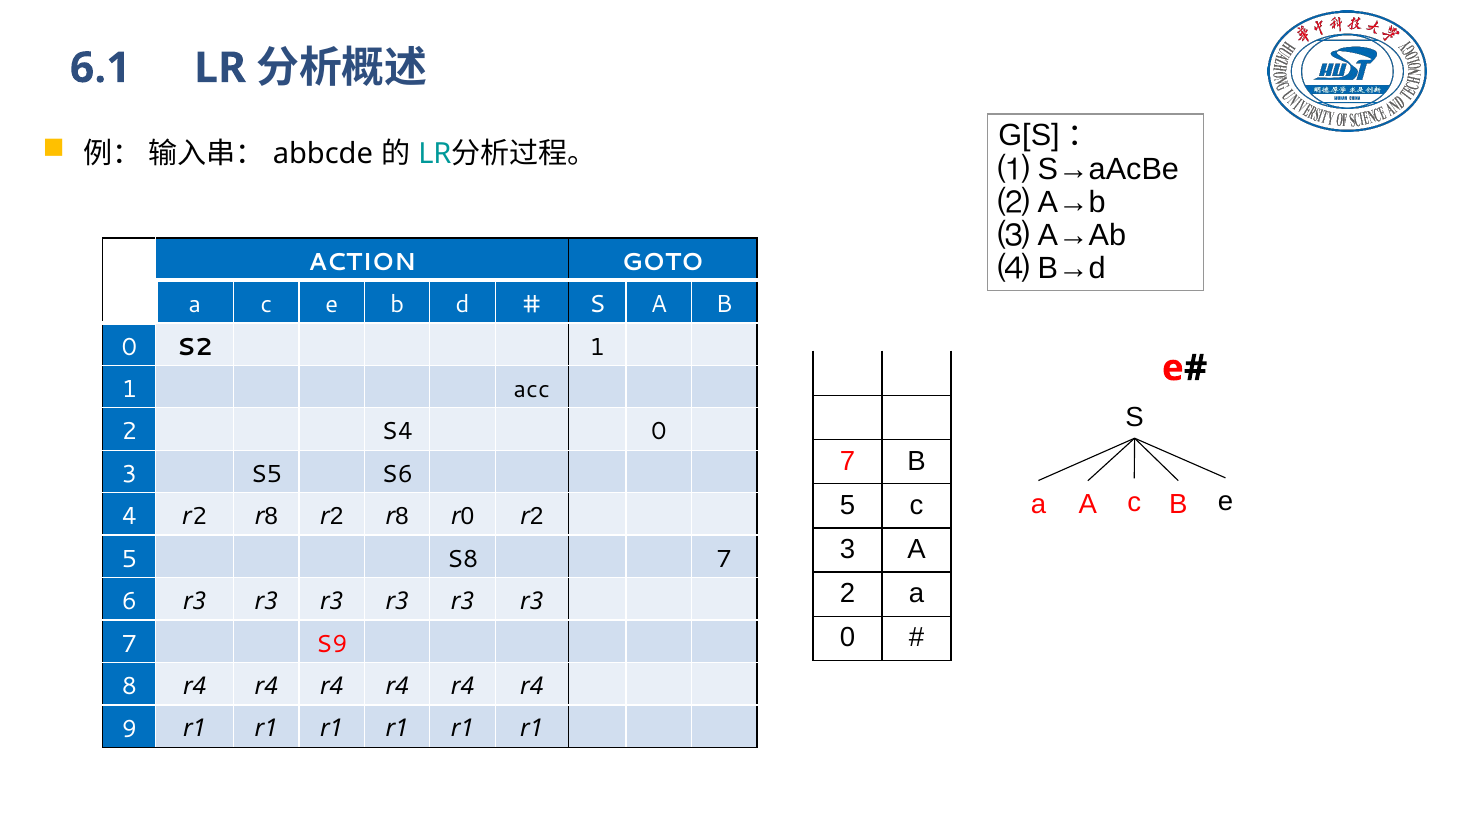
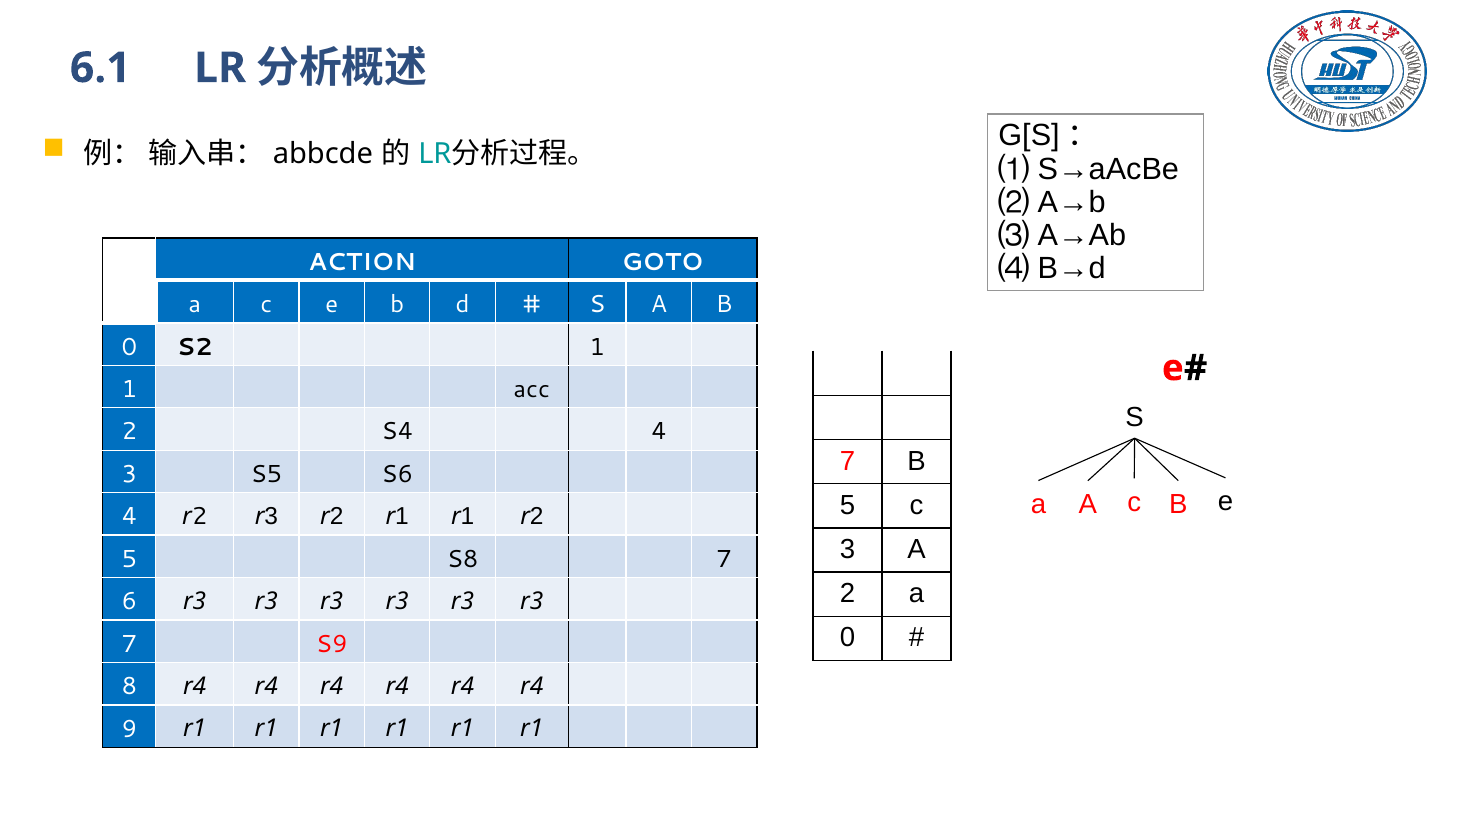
S4 0: 0 -> 4 (659, 432)
8: 8 -> 3 (271, 516)
8: 8 -> 1 (402, 516)
0: 0 -> 1 (467, 516)
